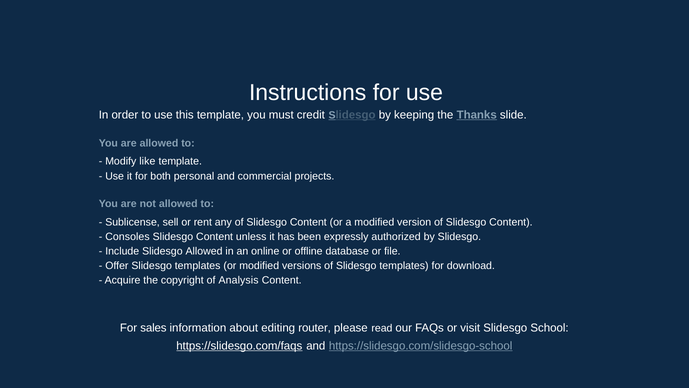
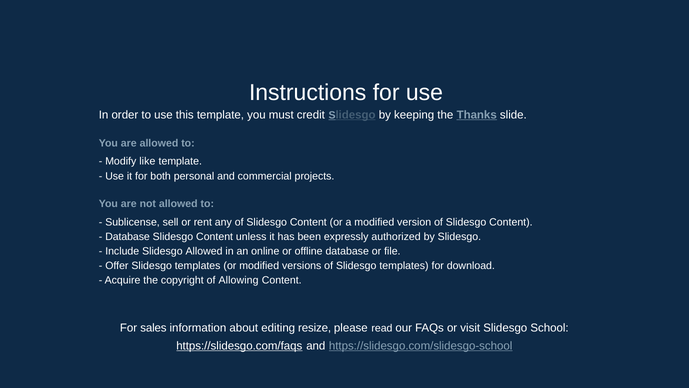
Consoles: Consoles -> Database (128, 237)
Analysis: Analysis -> Allowing (239, 280)
router: router -> resize (315, 327)
